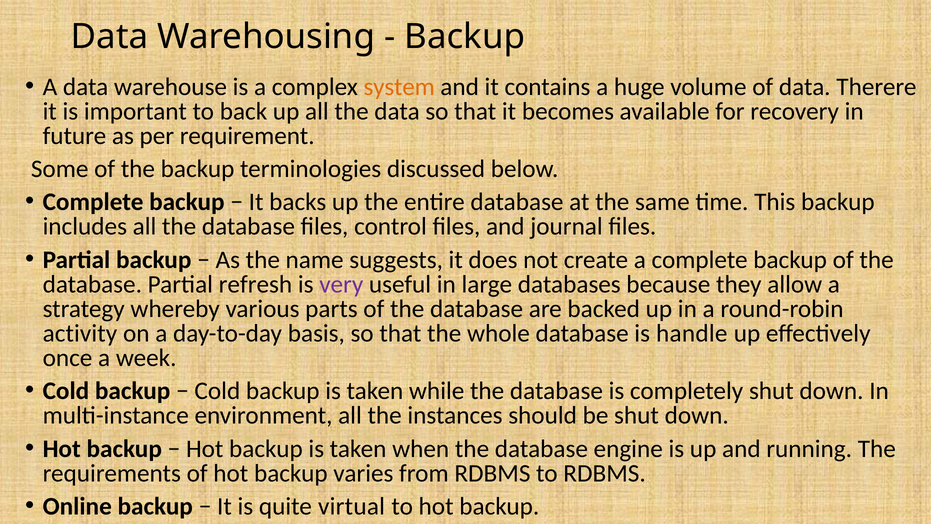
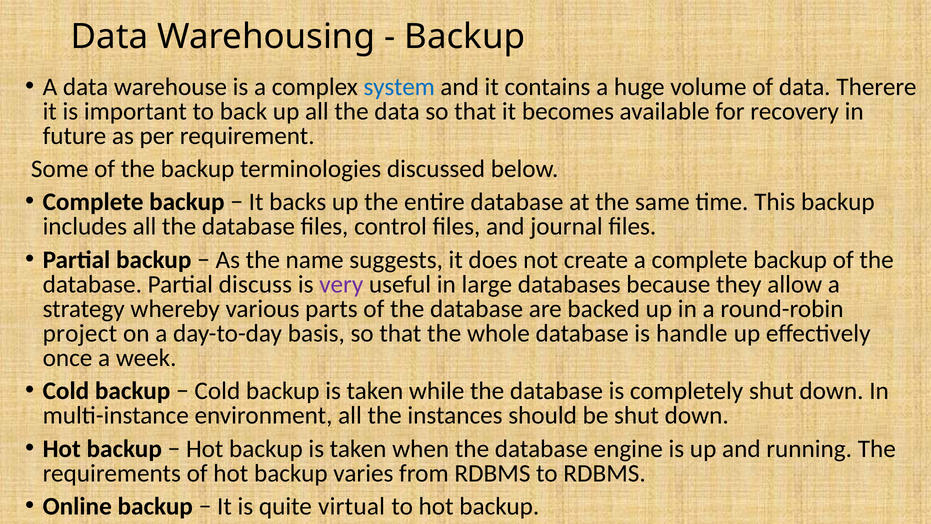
system colour: orange -> blue (399, 87)
refresh: refresh -> discuss (255, 284)
activity: activity -> project (80, 333)
